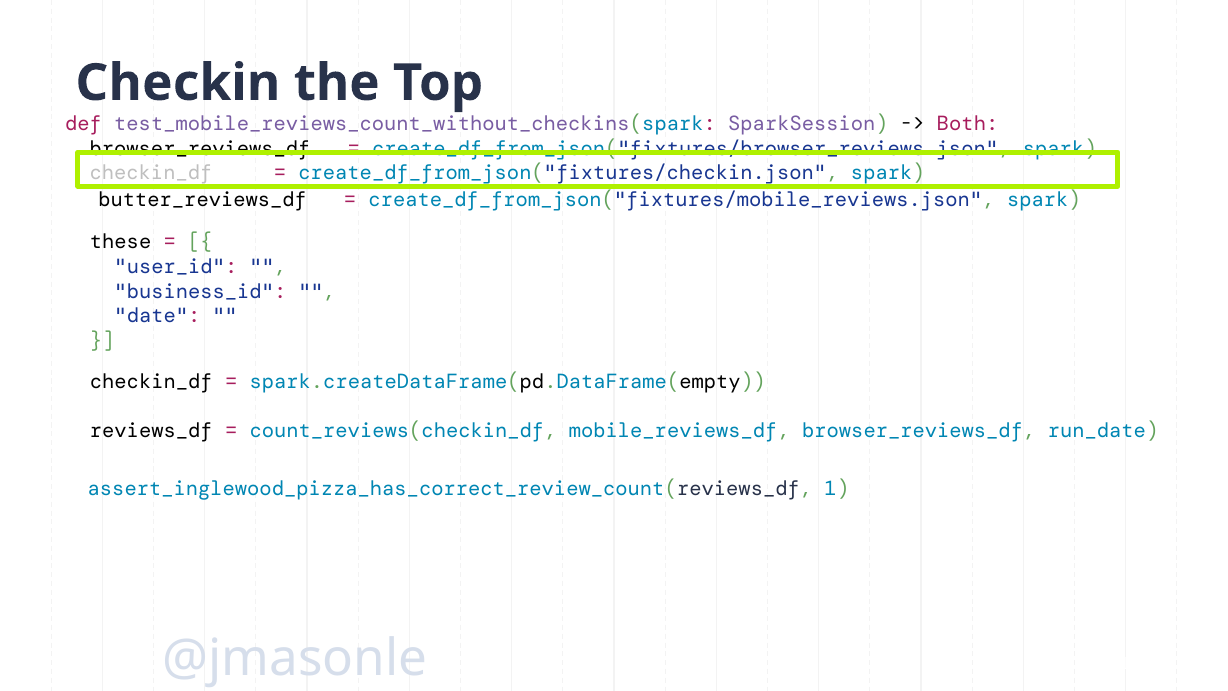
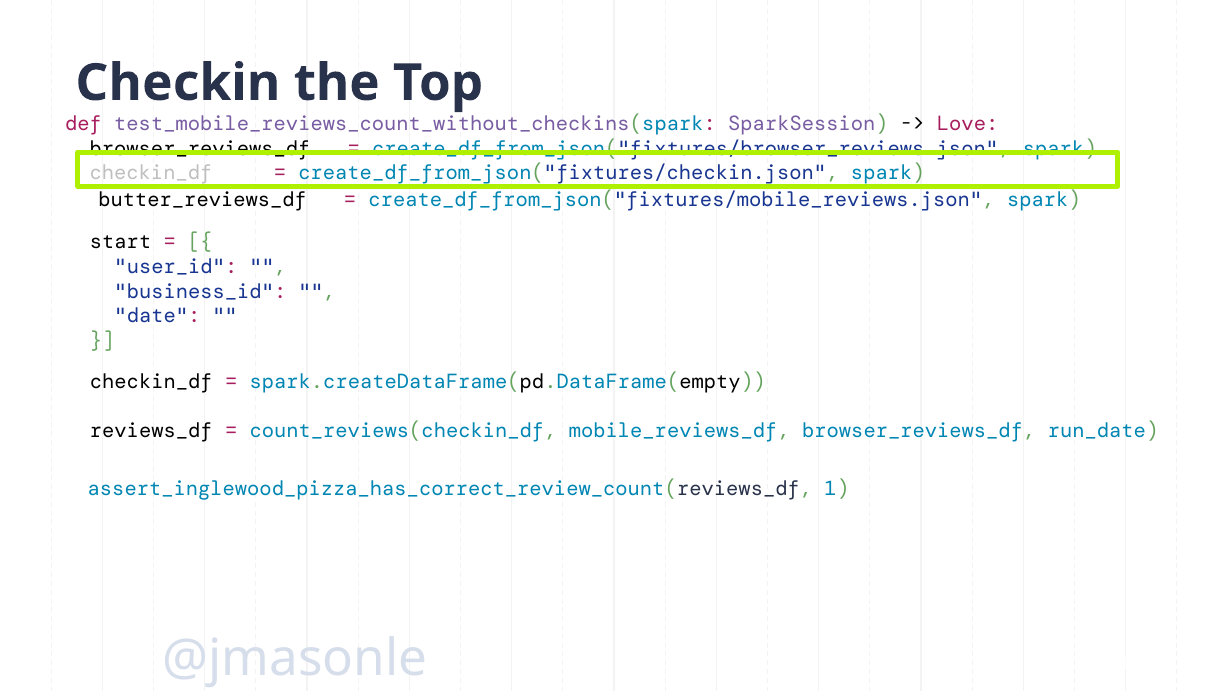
Both: Both -> Love (968, 124)
these: these -> start (121, 242)
